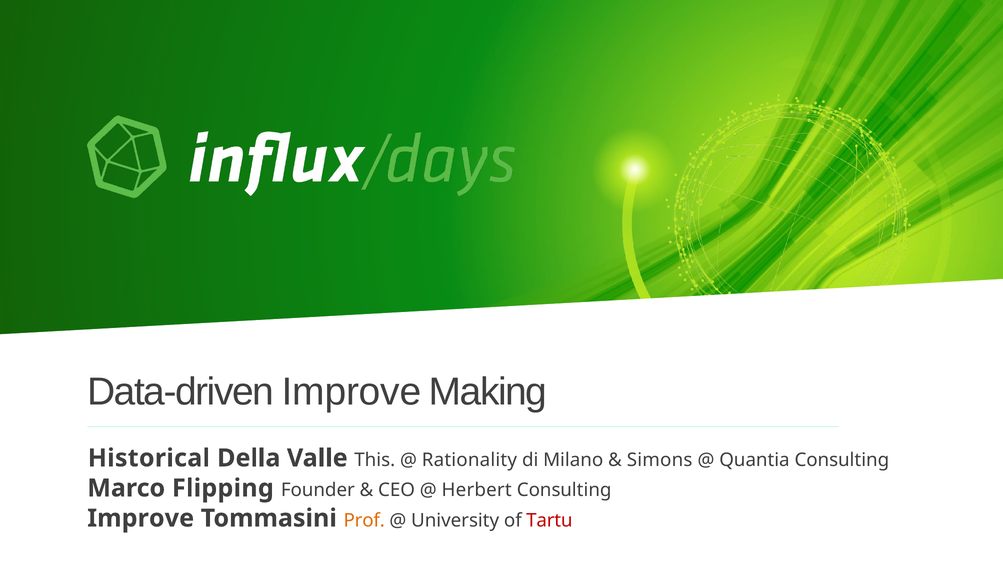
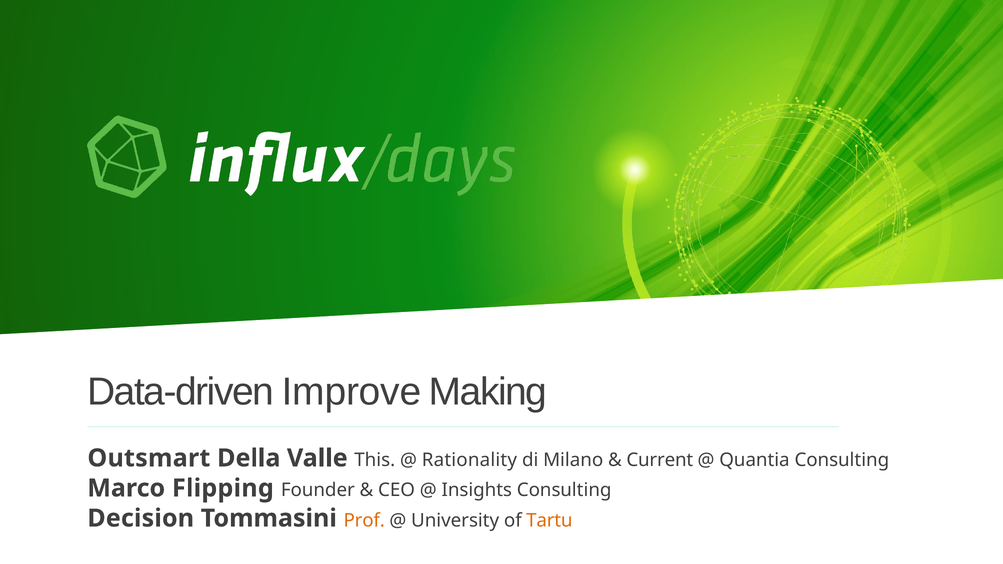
Historical: Historical -> Outsmart (149, 458)
Simons: Simons -> Current (660, 460)
Herbert: Herbert -> Insights (477, 490)
Improve: Improve -> Decision (141, 518)
Tartu colour: red -> orange (549, 521)
